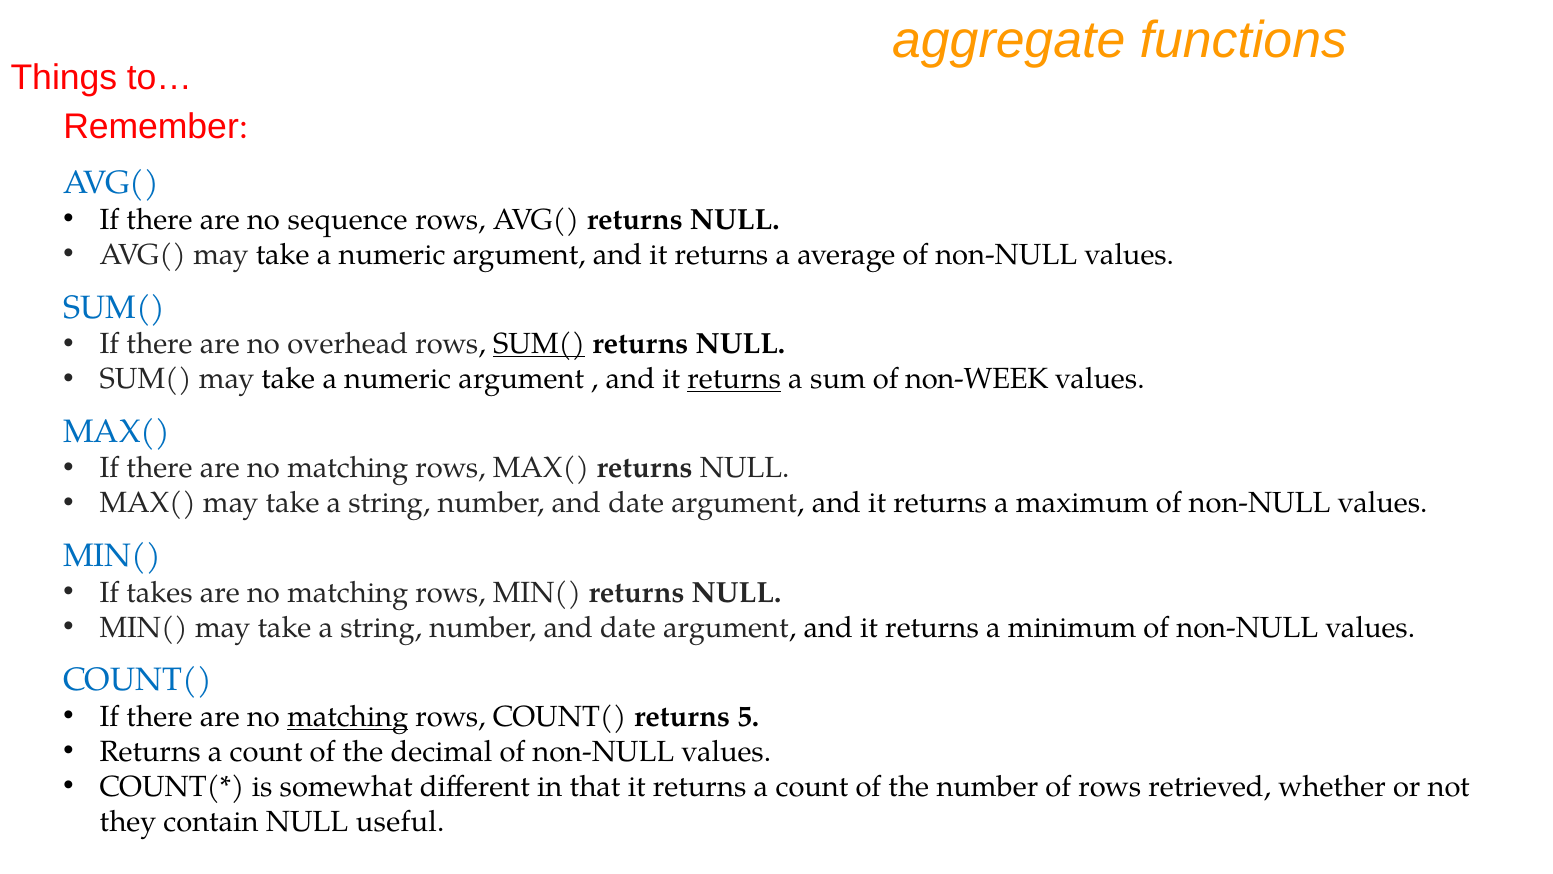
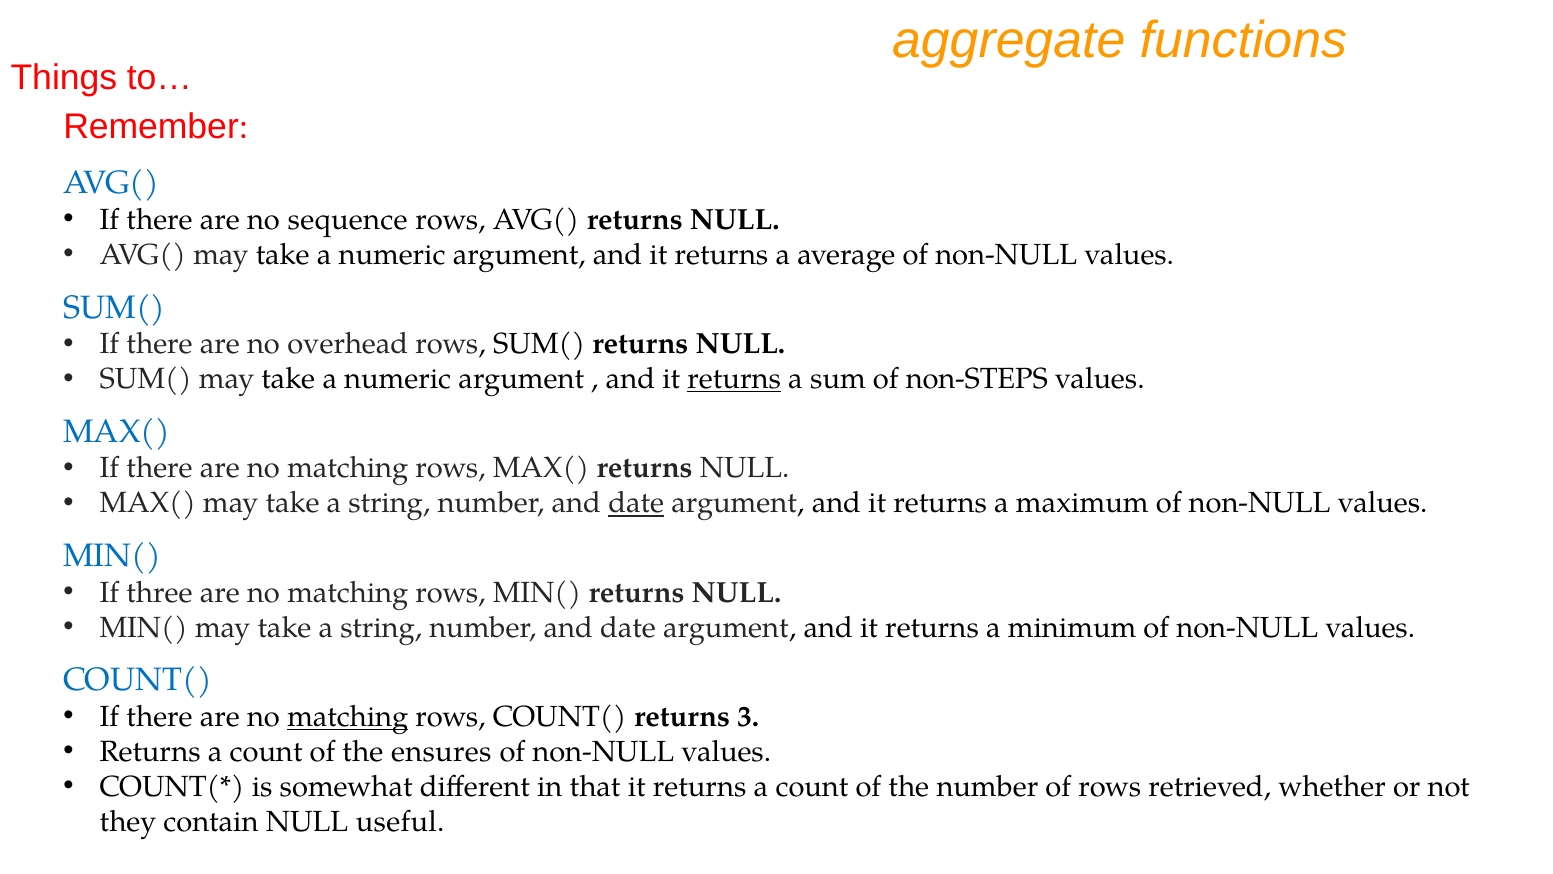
SUM( underline: present -> none (539, 344)
non-WEEK: non-WEEK -> non-STEPS (977, 379)
date underline: none -> present (636, 503)
takes: takes -> three (160, 592)
5: 5 -> 3 (748, 717)
decimal: decimal -> ensures (441, 751)
